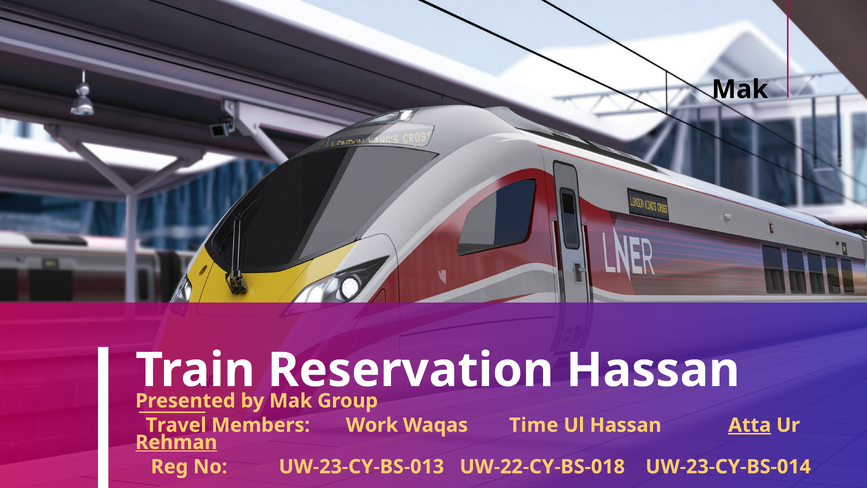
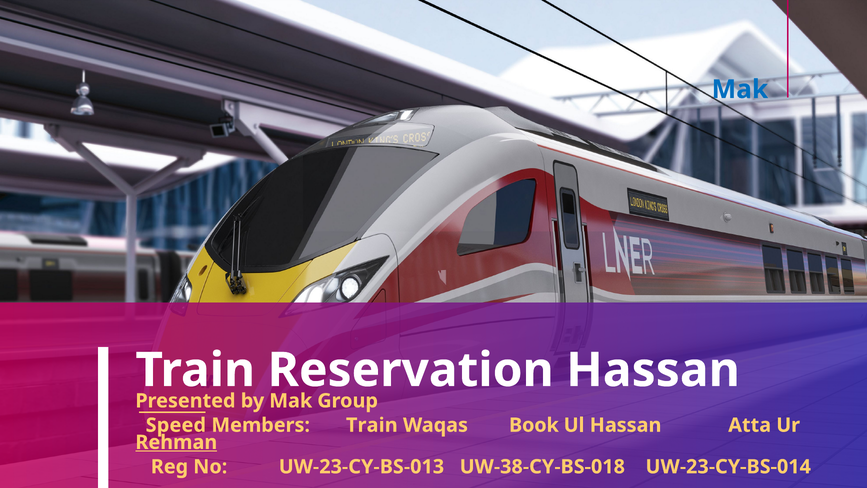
Mak colour: black -> blue (740, 89)
Travel: Travel -> Speed (176, 425)
Members Work: Work -> Train (372, 425)
Time: Time -> Book (534, 425)
Atta underline: present -> none (750, 425)
UW-22-CY-BS-018: UW-22-CY-BS-018 -> UW-38-CY-BS-018 (542, 466)
